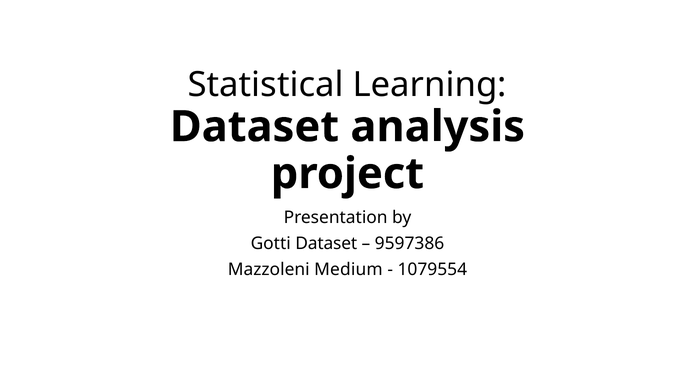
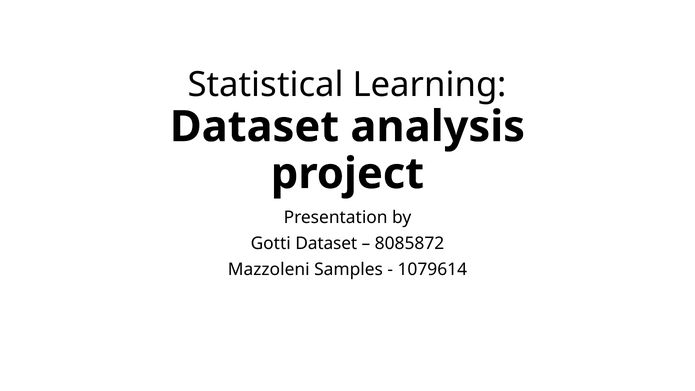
9597386: 9597386 -> 8085872 (410, 243)
Medium: Medium -> Samples (349, 269)
1079554: 1079554 -> 1079614 (432, 269)
